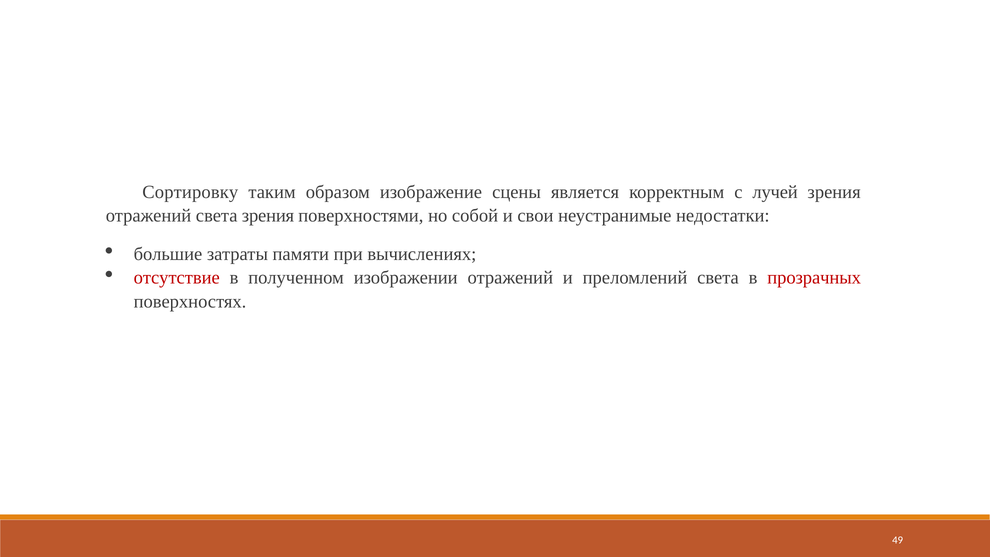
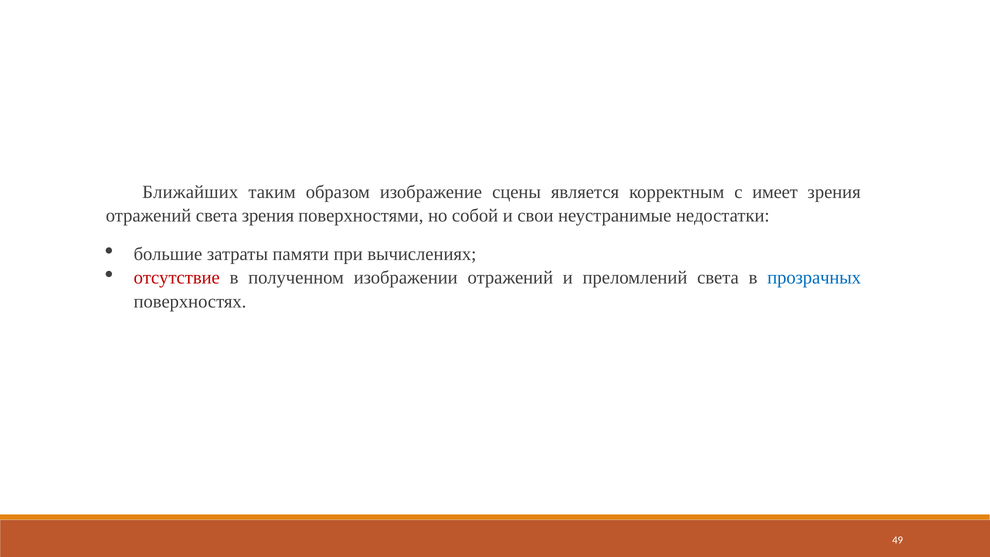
Сортировку: Сортировку -> Ближайших (190, 192)
лучей: лучей -> имеет (775, 192)
прозрачных colour: red -> blue (814, 278)
